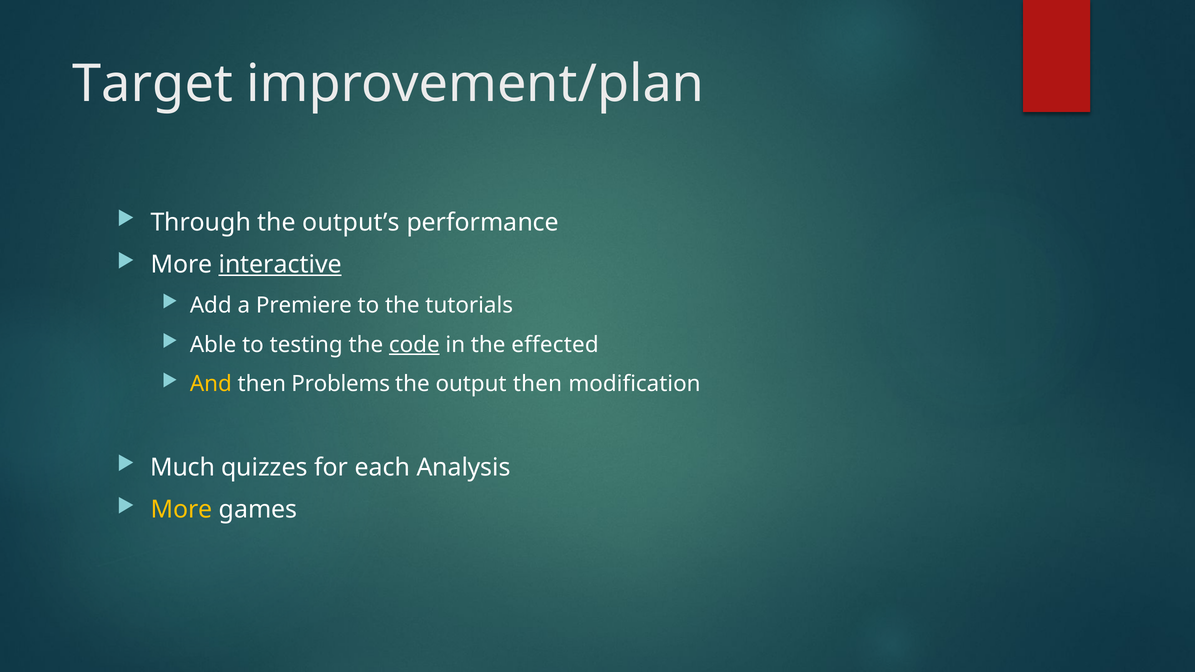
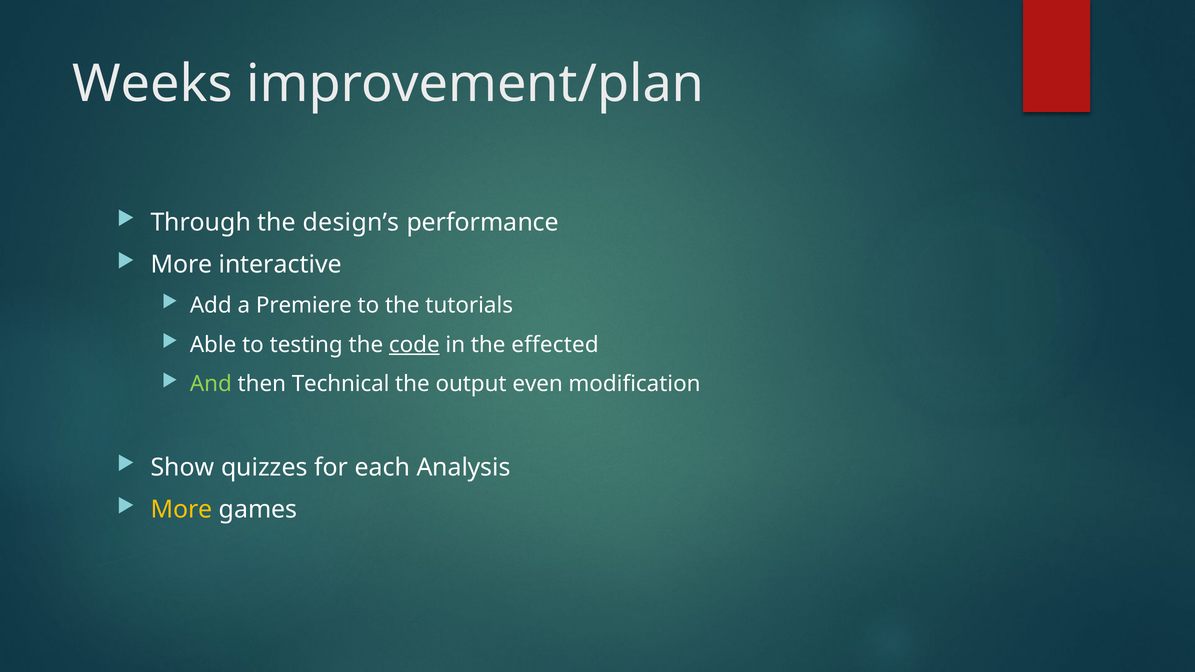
Target: Target -> Weeks (153, 84)
output’s: output’s -> design’s (351, 222)
interactive underline: present -> none (280, 265)
And colour: yellow -> light green (211, 384)
Problems: Problems -> Technical (341, 384)
output then: then -> even (538, 384)
Much: Much -> Show (183, 467)
